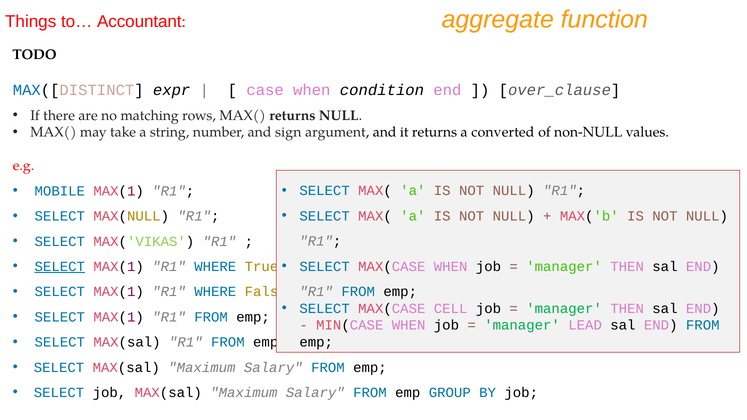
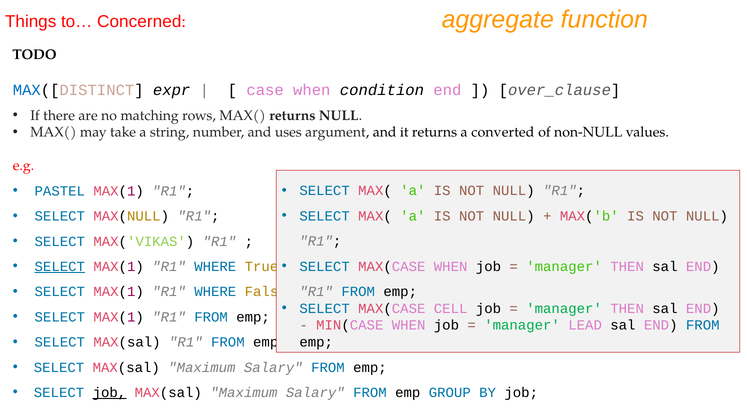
Accountant: Accountant -> Concerned (139, 21)
sign: sign -> uses (288, 132)
MOBILE: MOBILE -> PASTEL (60, 191)
job underline: none -> present (109, 393)
